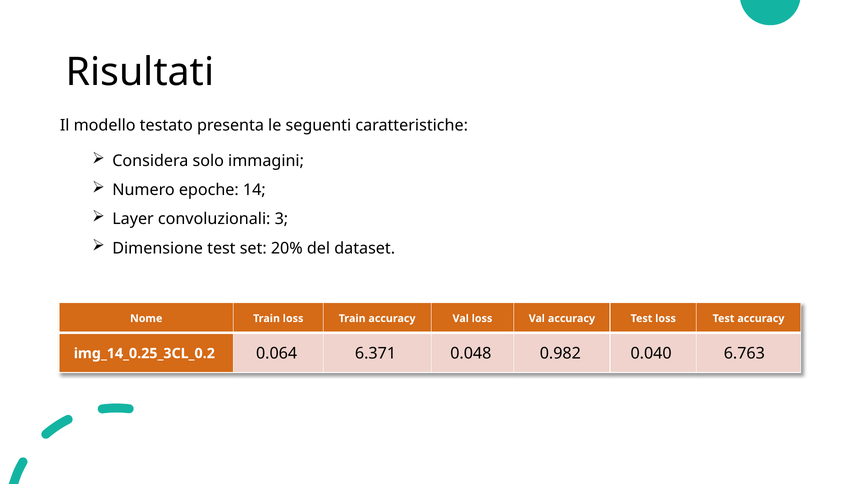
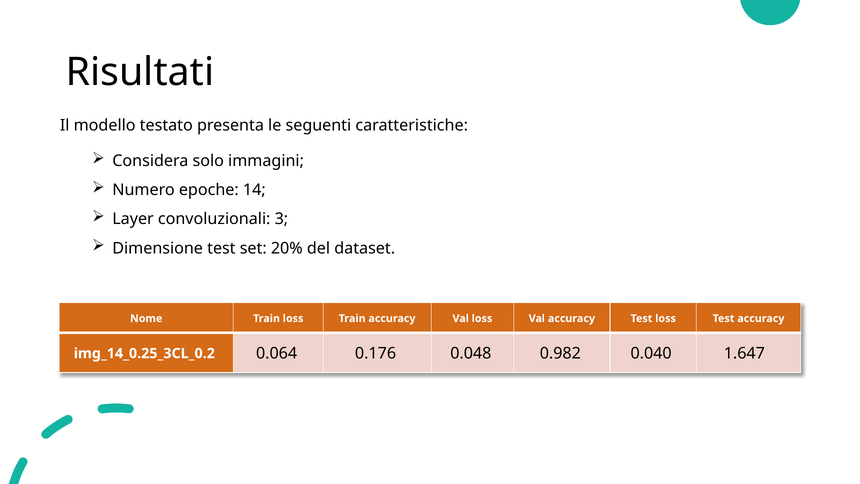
6.371: 6.371 -> 0.176 (376, 353)
6.763: 6.763 -> 1.647 (744, 353)
